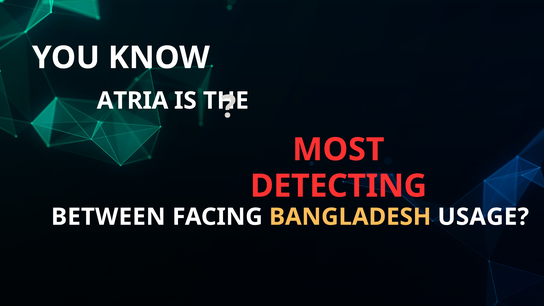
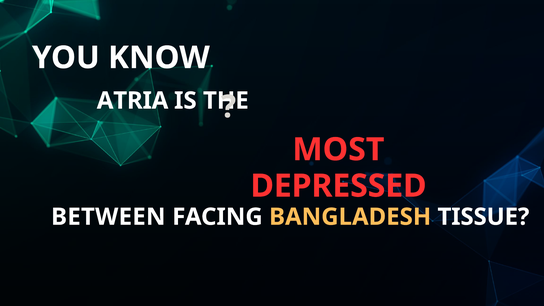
DETECTING: DETECTING -> DEPRESSED (338, 186)
USAGE: USAGE -> TISSUE (483, 217)
